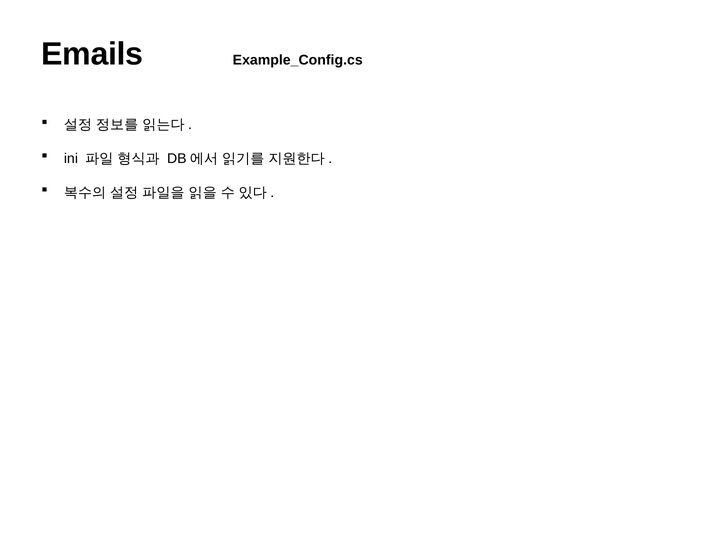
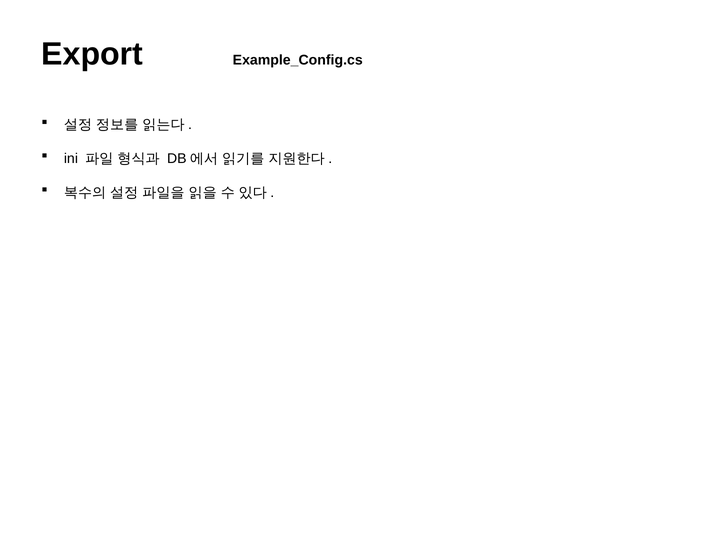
Emails: Emails -> Export (92, 54)
